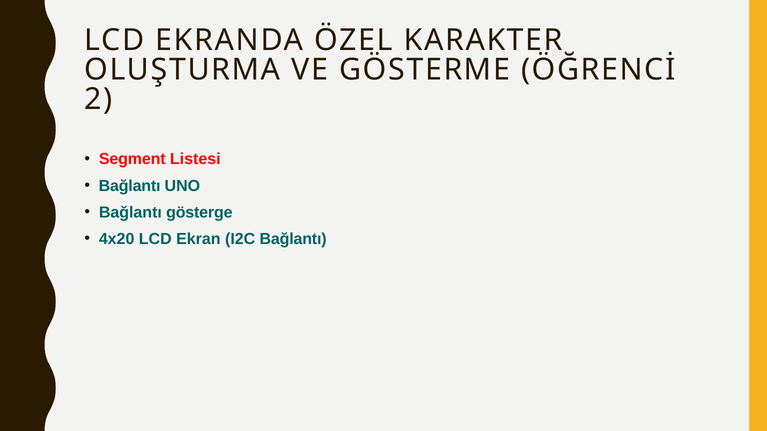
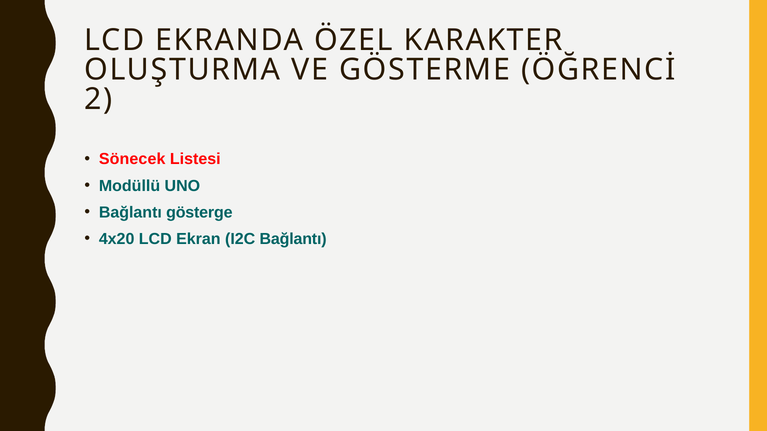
Segment: Segment -> Sönecek (132, 159)
Bağlantı: Bağlantı -> Modüllü (130, 186)
